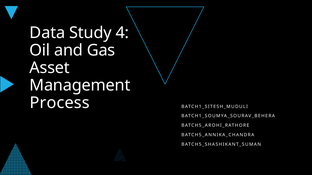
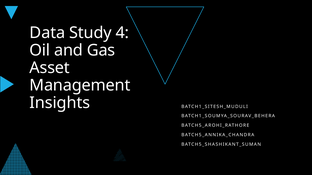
Process: Process -> Insights (60, 103)
